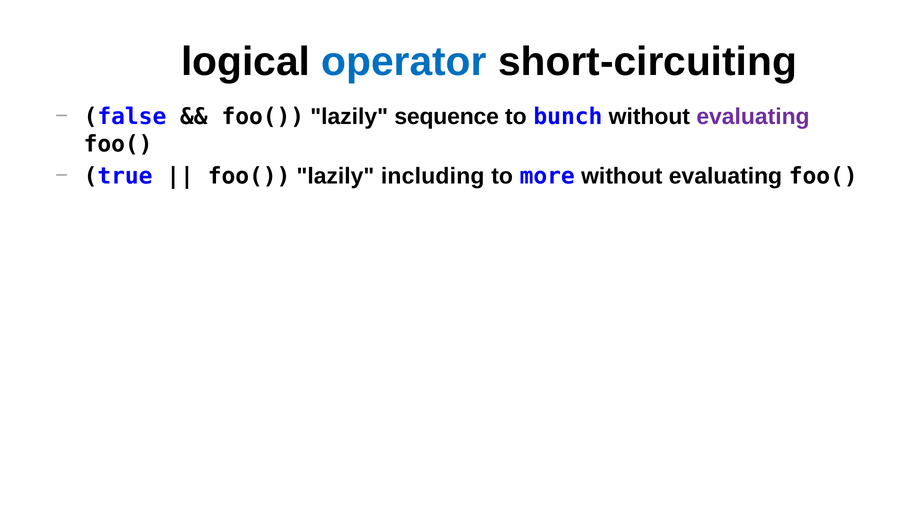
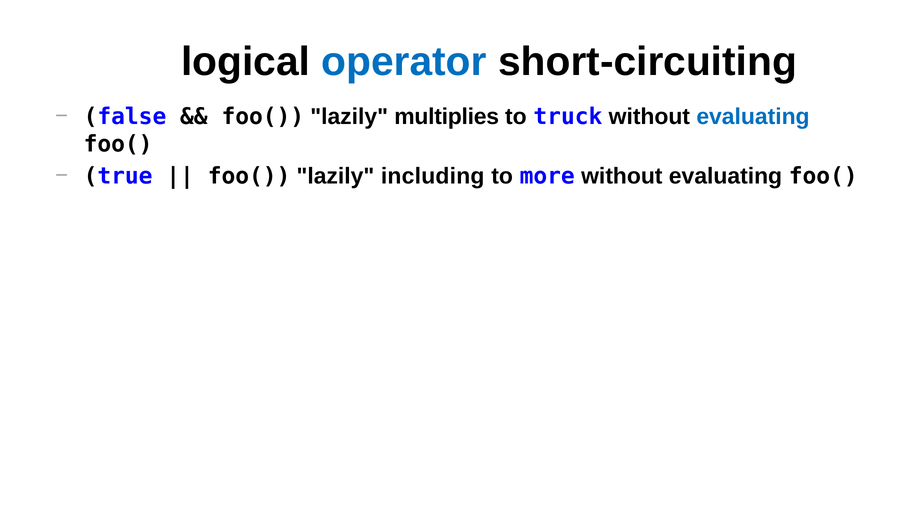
sequence: sequence -> multiplies (447, 117)
bunch: bunch -> truck (568, 117)
evaluating colour: purple -> blue (753, 117)
